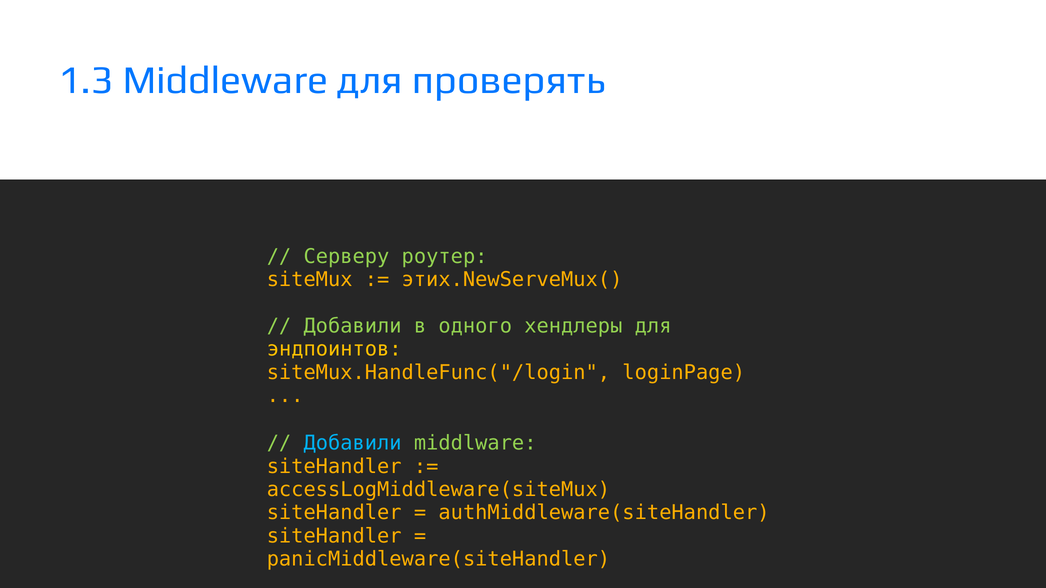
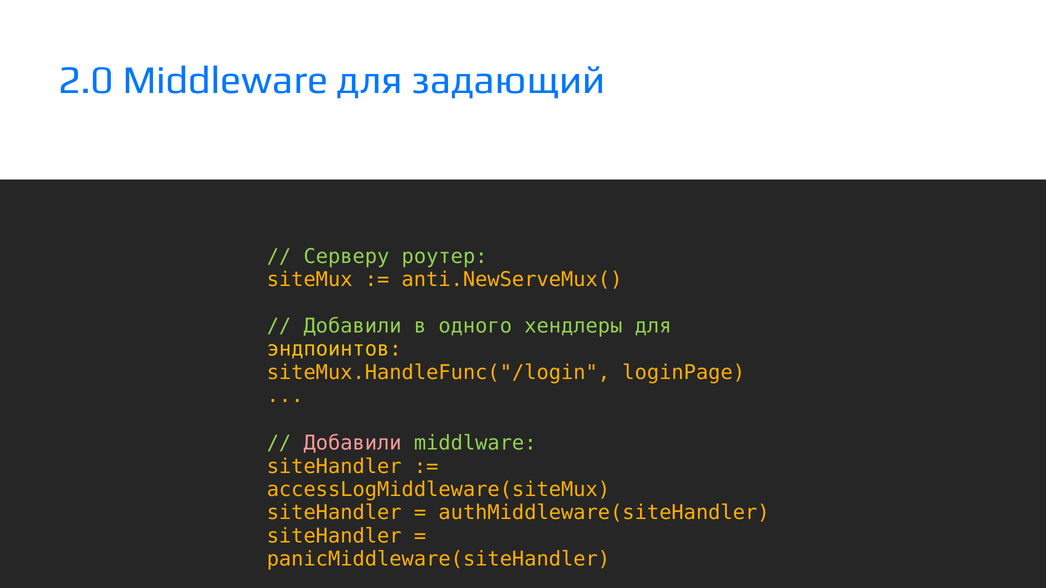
1.3: 1.3 -> 2.0 (86, 80)
проверять: проверять -> задающий (509, 80)
этих.NewServeMux(: этих.NewServeMux( -> anti.NewServeMux( (512, 280)
Добавили colour: light blue -> pink (353, 443)
